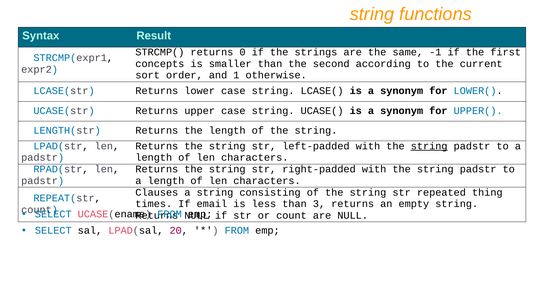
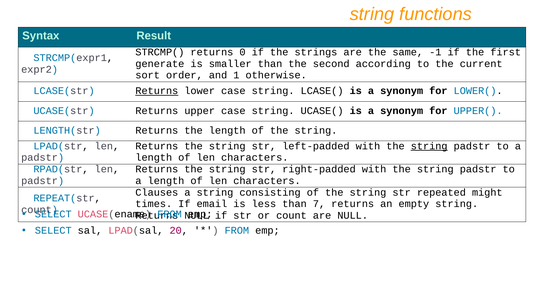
concepts: concepts -> generate (160, 64)
Returns underline: none -> present (157, 91)
thing: thing -> might (487, 192)
3: 3 -> 7 (319, 204)
